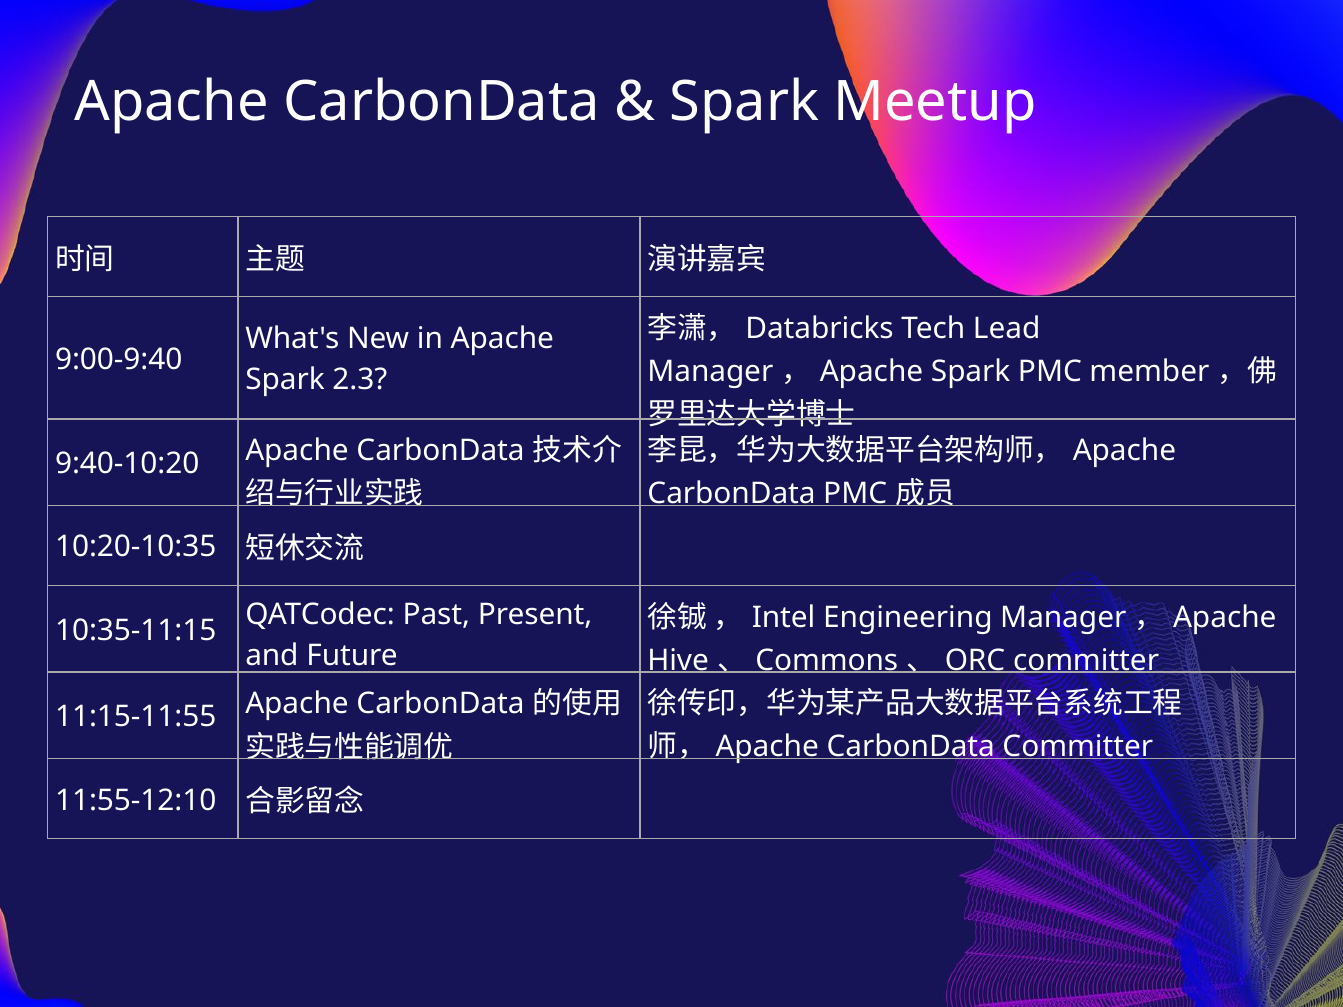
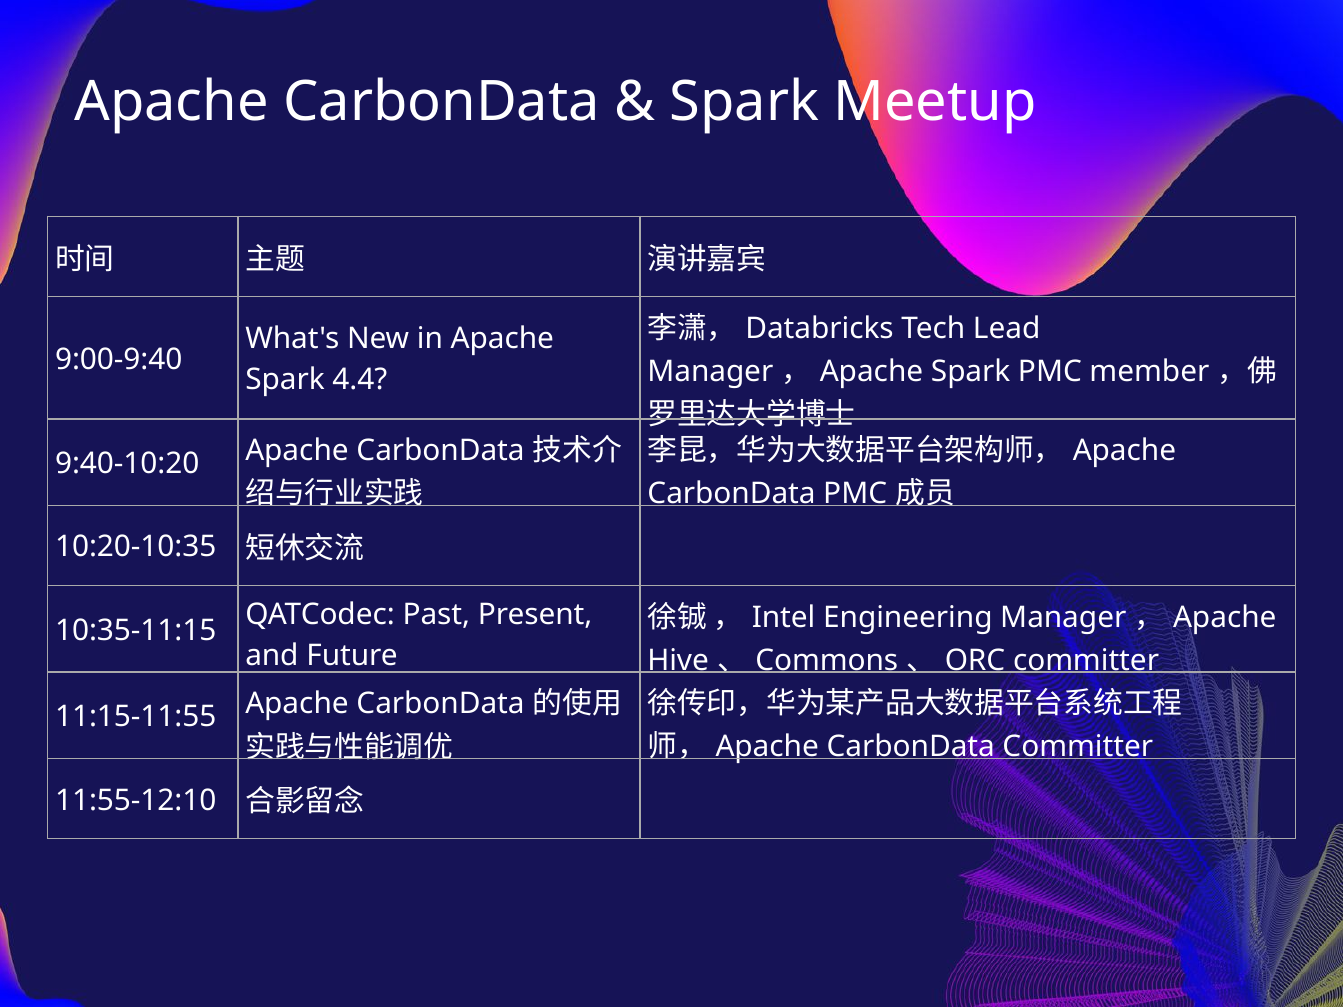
2.3: 2.3 -> 4.4 (360, 380)
